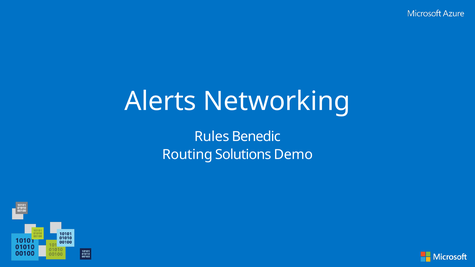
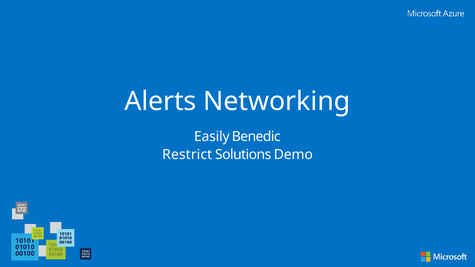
Rules: Rules -> Easily (212, 137)
Routing: Routing -> Restrict (187, 155)
